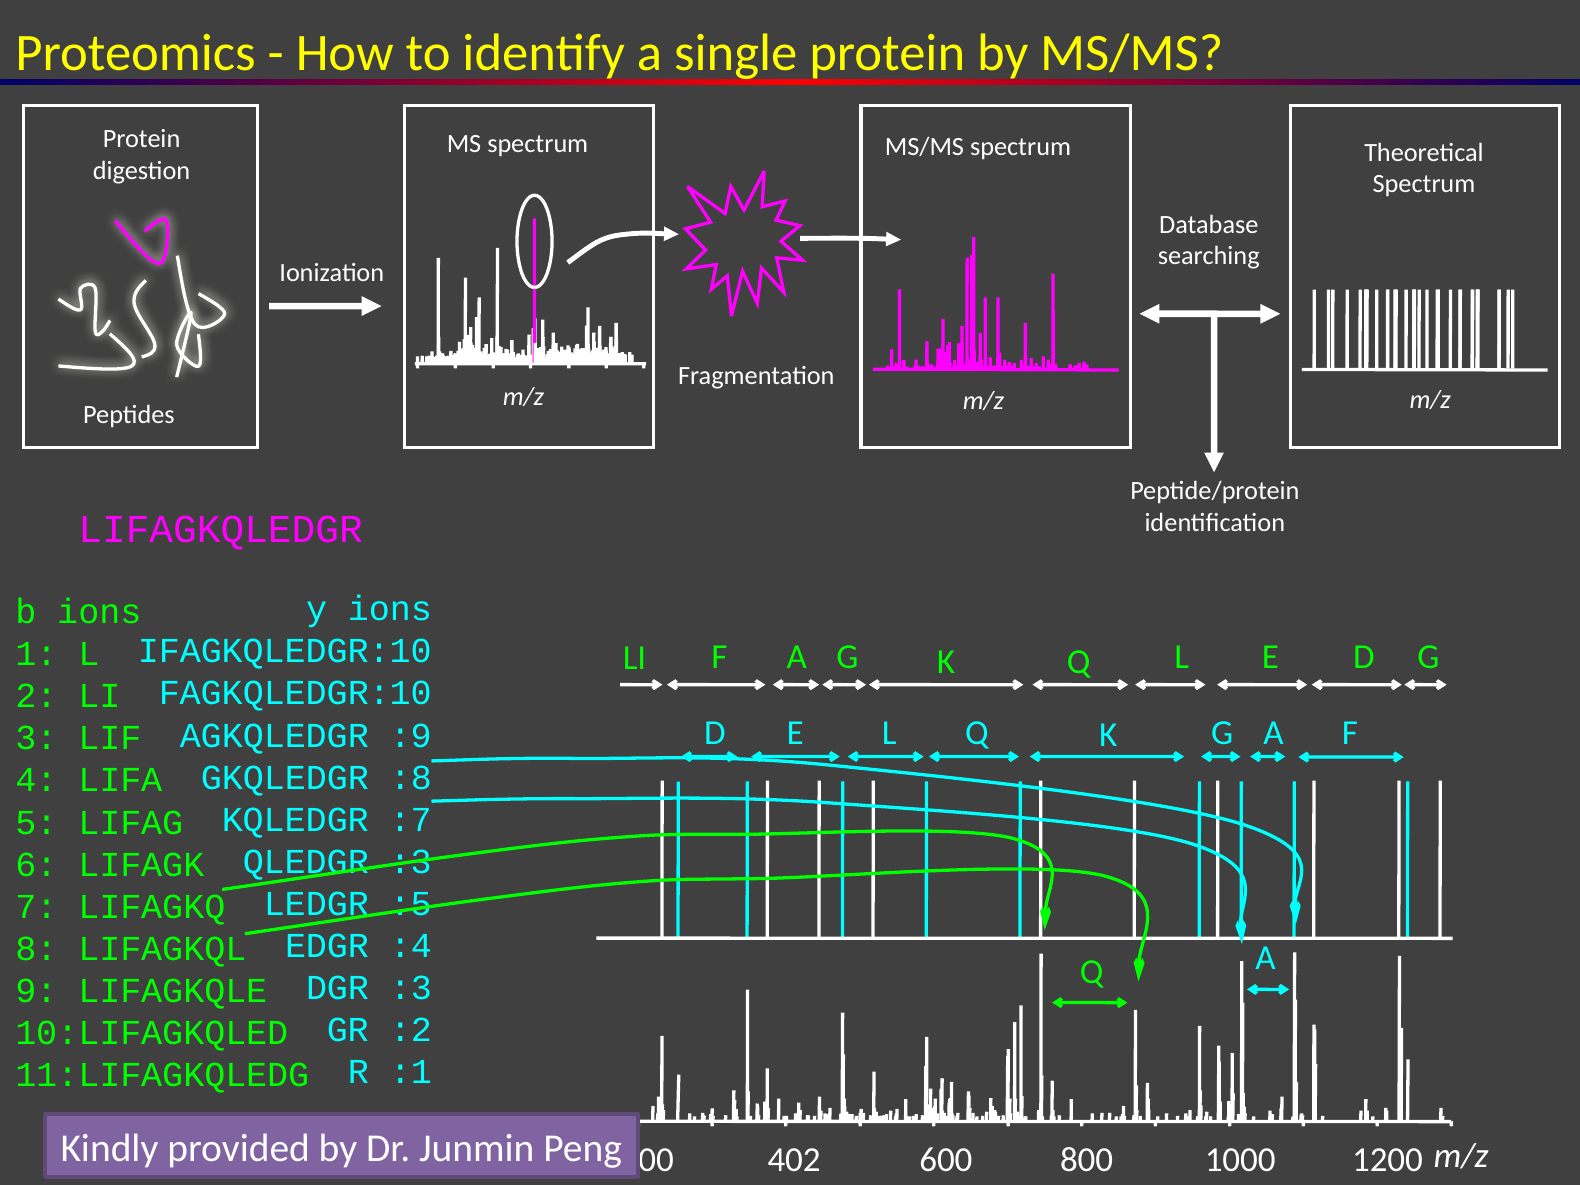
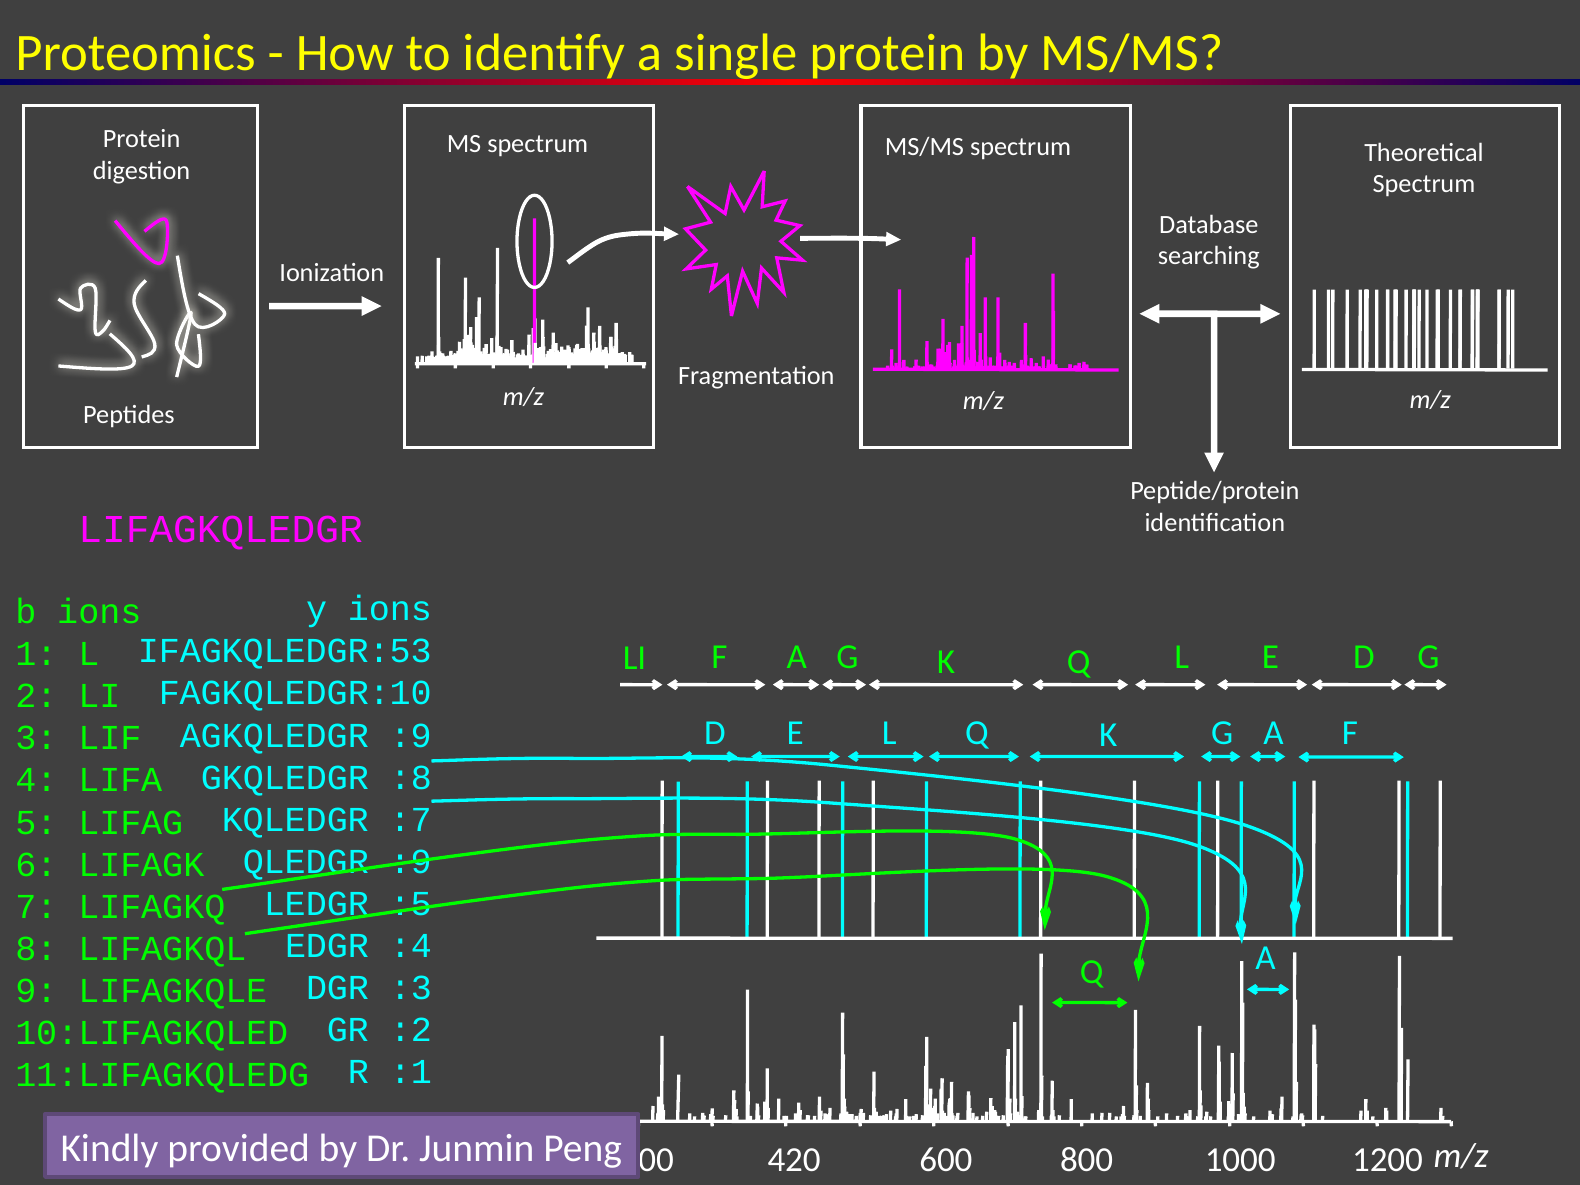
IFAGKQLEDGR:10: IFAGKQLEDGR:10 -> IFAGKQLEDGR:53 (285, 651)
QLEDGR :3: :3 -> :9 (411, 862)
402: 402 -> 420 (794, 1160)
